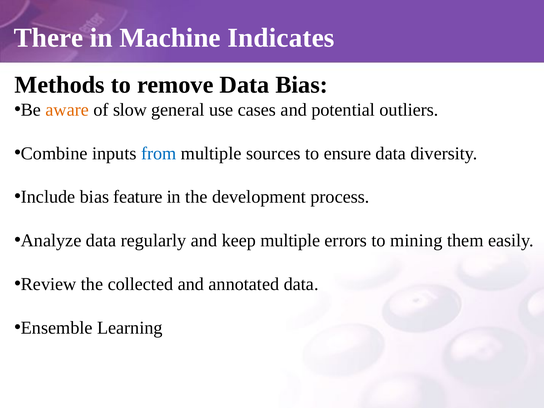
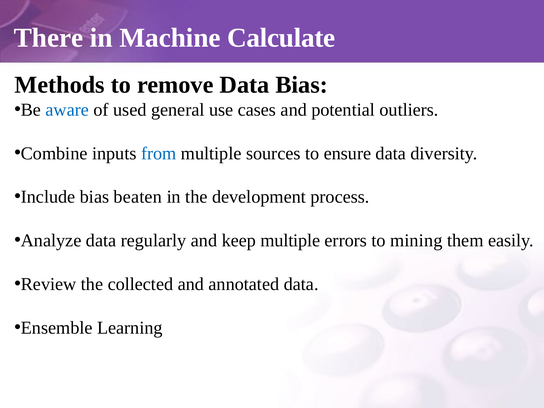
Indicates: Indicates -> Calculate (281, 38)
aware colour: orange -> blue (67, 110)
slow: slow -> used (130, 110)
feature: feature -> beaten (138, 197)
